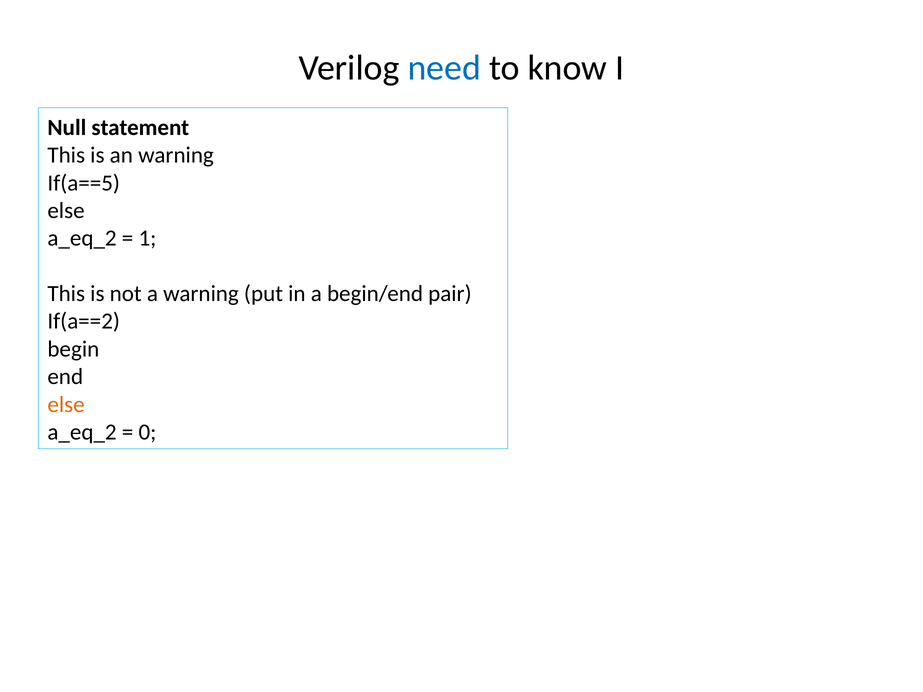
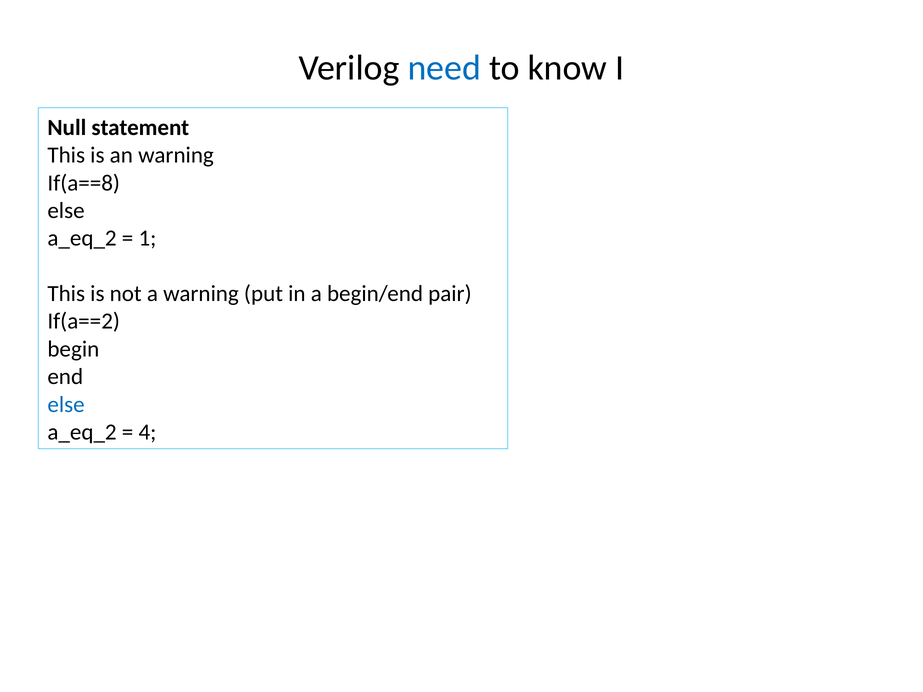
If(a==5: If(a==5 -> If(a==8 (84, 183)
else colour: orange -> blue (66, 405)
0: 0 -> 4 (147, 432)
